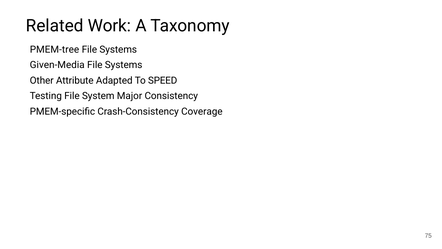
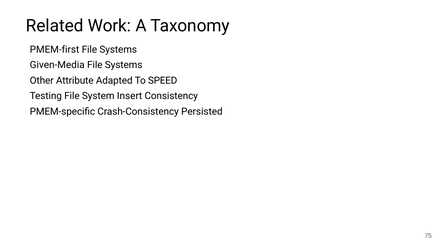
PMEM-tree: PMEM-tree -> PMEM-first (55, 49)
Major: Major -> Insert (129, 96)
Coverage: Coverage -> Persisted (202, 111)
